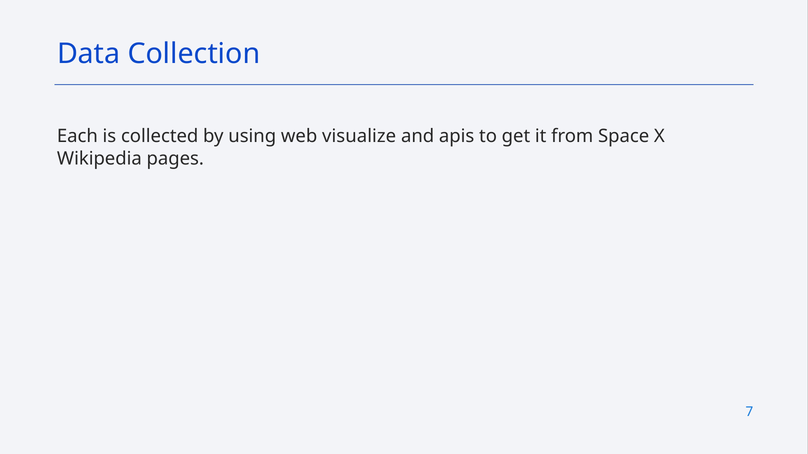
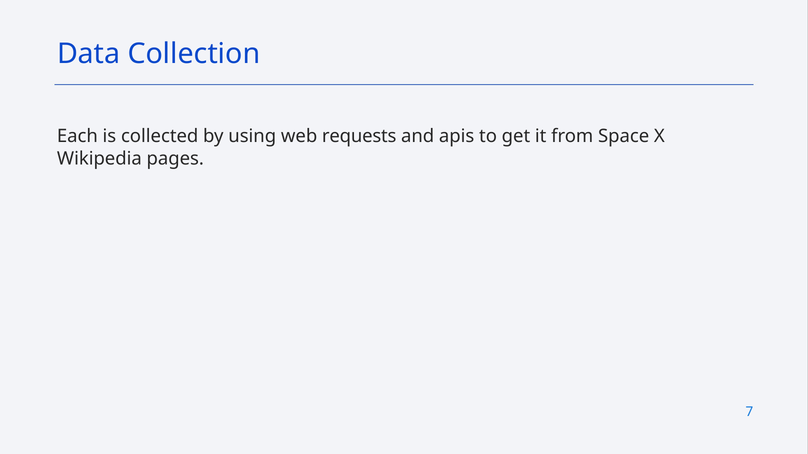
visualize: visualize -> requests (359, 136)
